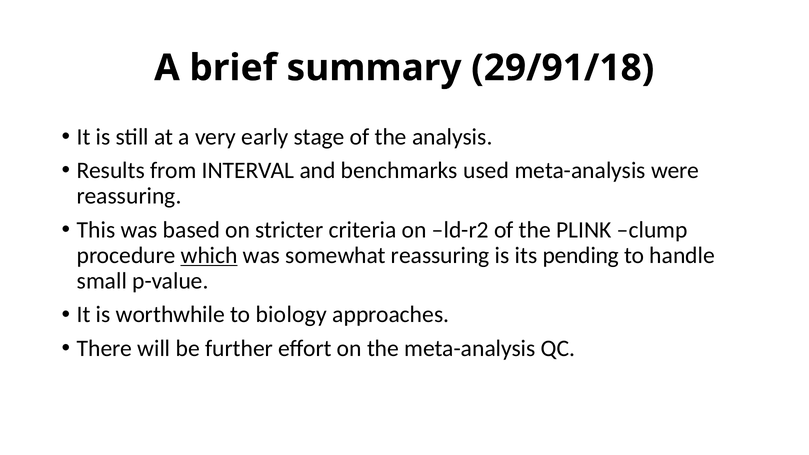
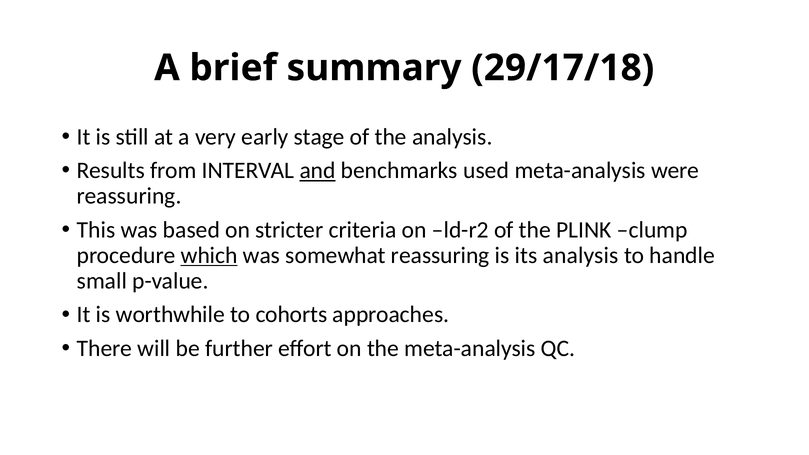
29/91/18: 29/91/18 -> 29/17/18 (563, 68)
and underline: none -> present (318, 171)
its pending: pending -> analysis (581, 255)
biology: biology -> cohorts (291, 315)
